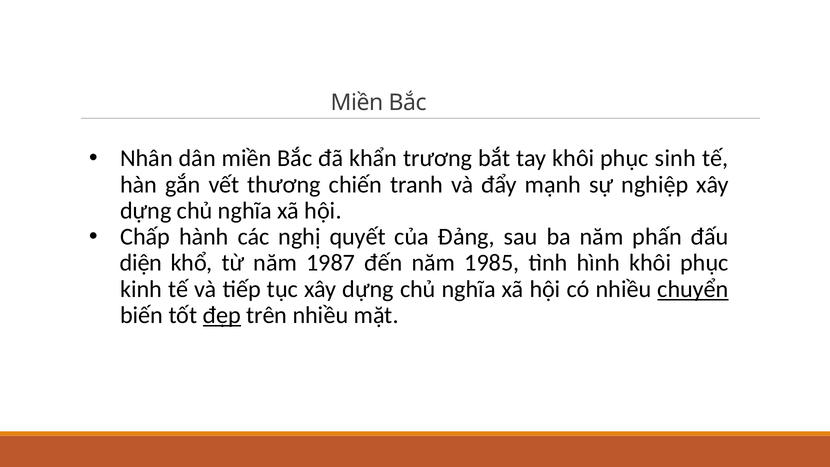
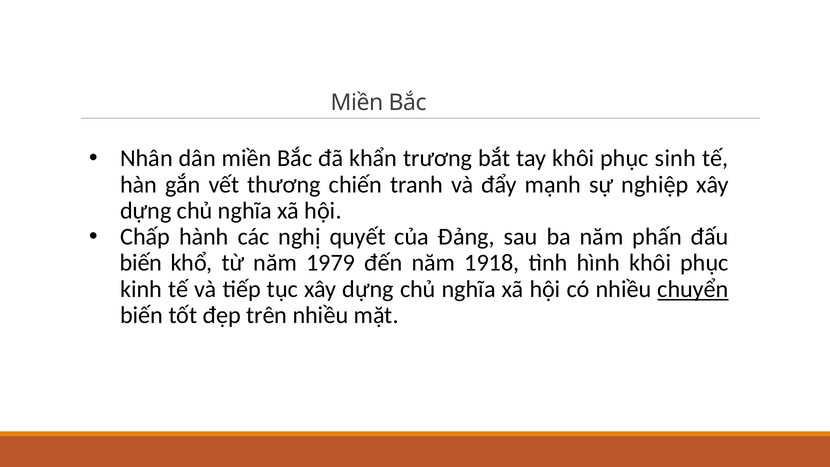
diện: diện -> biến (141, 263)
1987: 1987 -> 1979 (331, 263)
1985: 1985 -> 1918 (492, 263)
đẹp underline: present -> none (222, 315)
